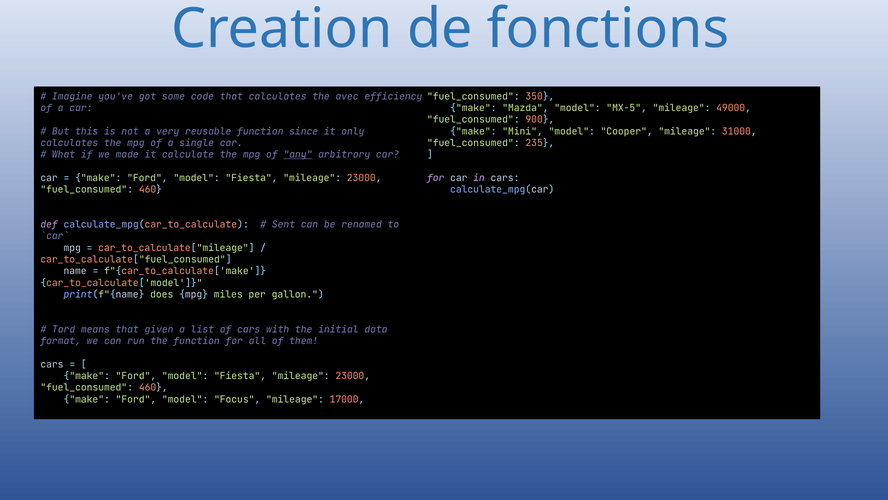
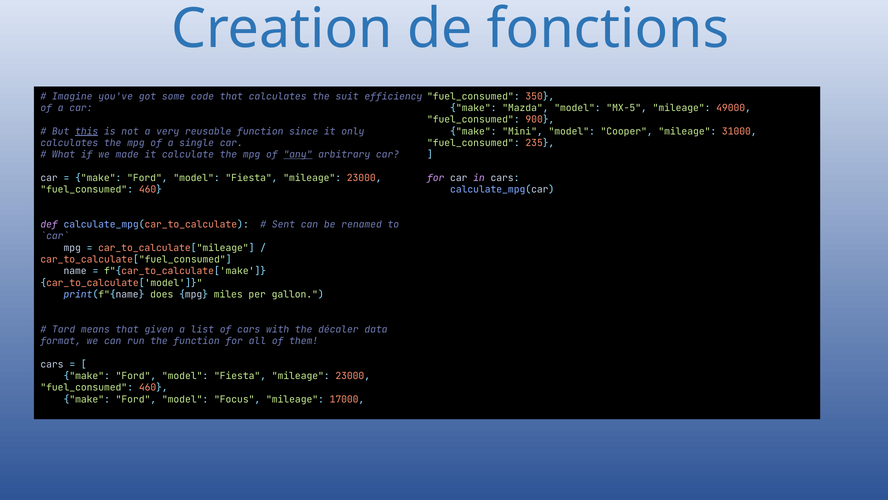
avec: avec -> suit (347, 96)
this underline: none -> present (87, 131)
initial: initial -> décaler (338, 329)
